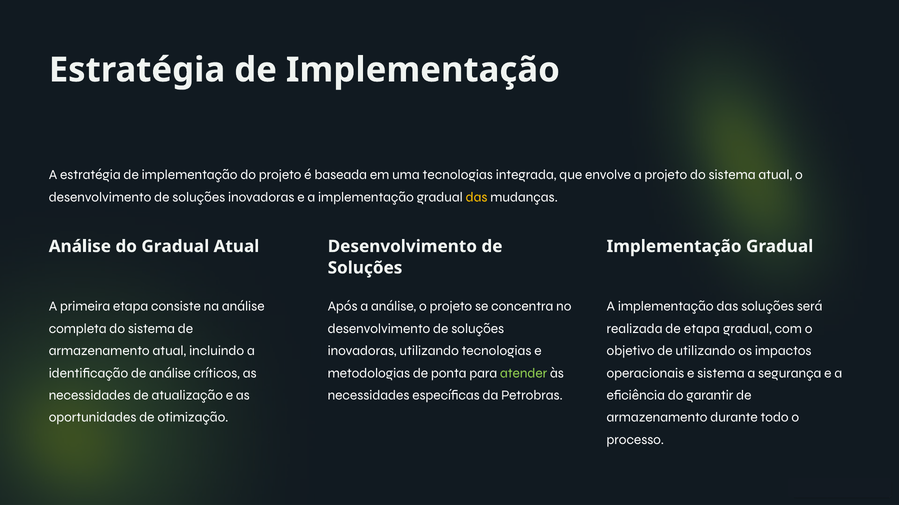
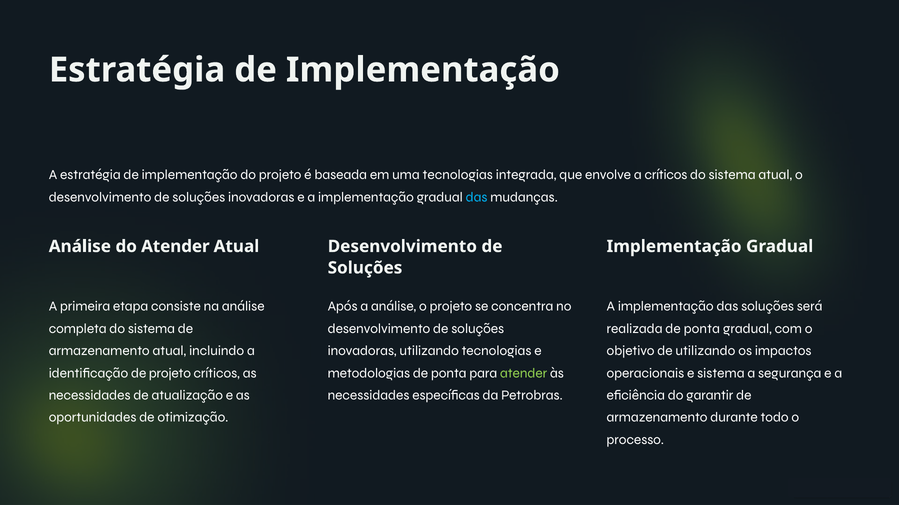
a projeto: projeto -> críticos (666, 175)
das colour: yellow -> light blue (477, 197)
do Gradual: Gradual -> Atender (175, 247)
realizada de etapa: etapa -> ponta (702, 329)
de análise: análise -> projeto (170, 374)
